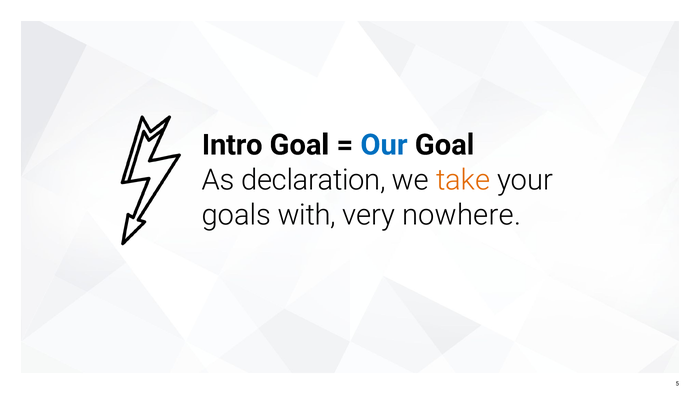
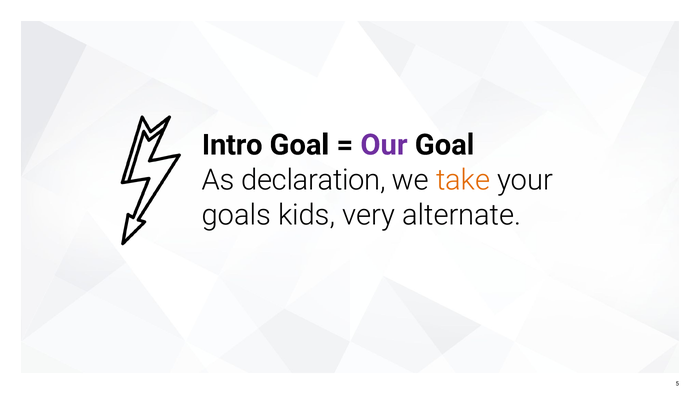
Our colour: blue -> purple (384, 145)
with: with -> kids (307, 215)
nowhere: nowhere -> alternate (462, 215)
